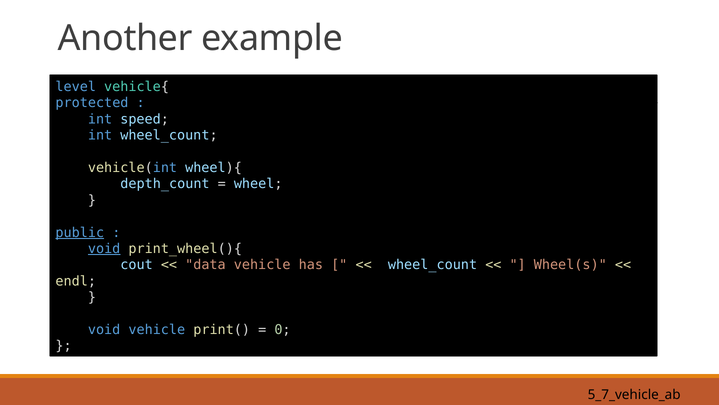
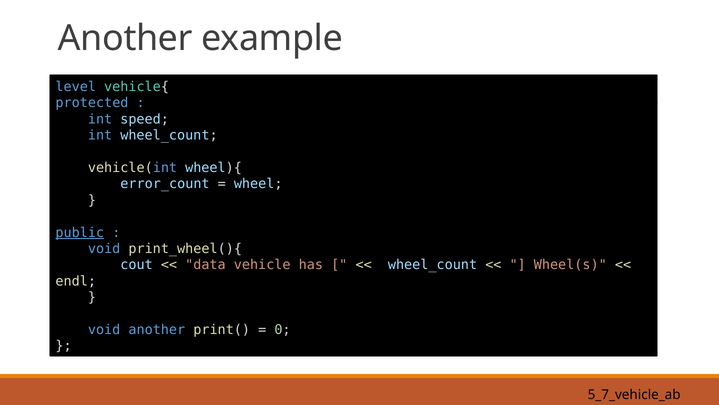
depth_count: depth_count -> error_count (165, 184)
void underline: present -> none (104, 248)
void vehicle: vehicle -> another (157, 329)
